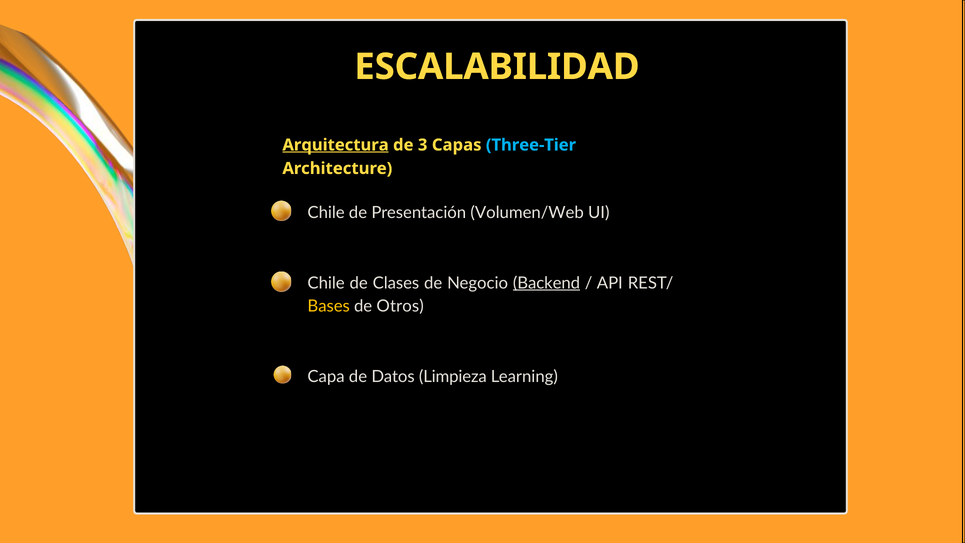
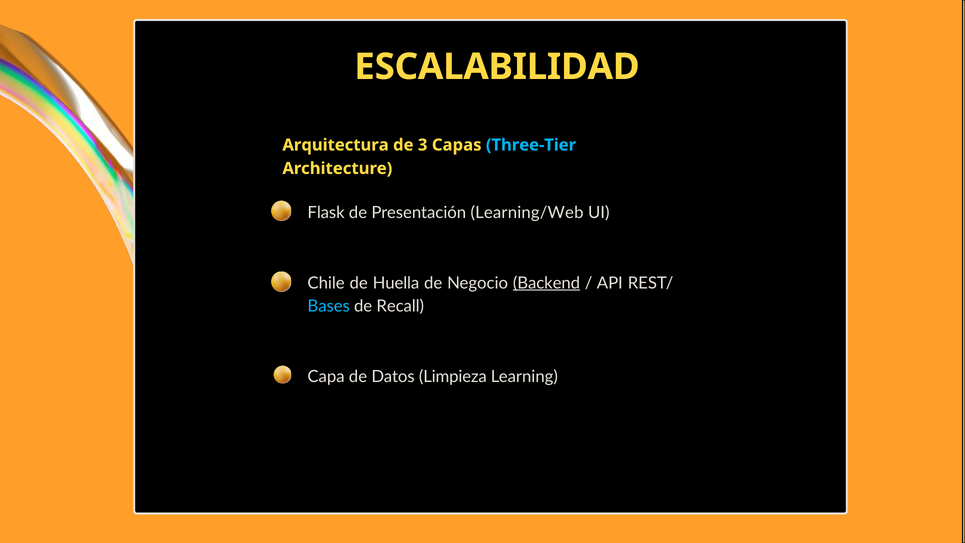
Arquitectura underline: present -> none (336, 145)
Chile: Chile -> Flask (326, 213)
Volumen/Web: Volumen/Web -> Learning/Web (527, 213)
Clases: Clases -> Huella (396, 283)
Bases colour: yellow -> light blue (329, 306)
Otros: Otros -> Recall (400, 306)
